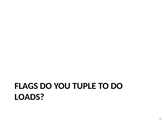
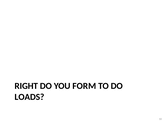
FLAGS: FLAGS -> RIGHT (26, 86)
TUPLE: TUPLE -> FORM (84, 86)
